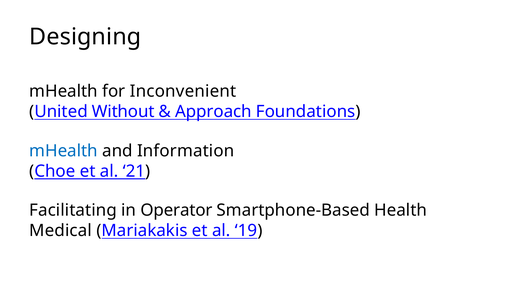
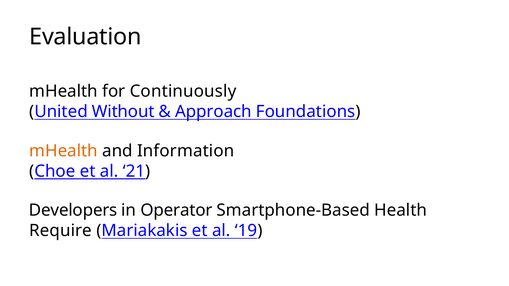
Designing: Designing -> Evaluation (85, 37)
Inconvenient: Inconvenient -> Continuously (183, 91)
mHealth colour: blue -> orange (64, 151)
Facilitating: Facilitating -> Developers (73, 211)
Medical: Medical -> Require (61, 231)
